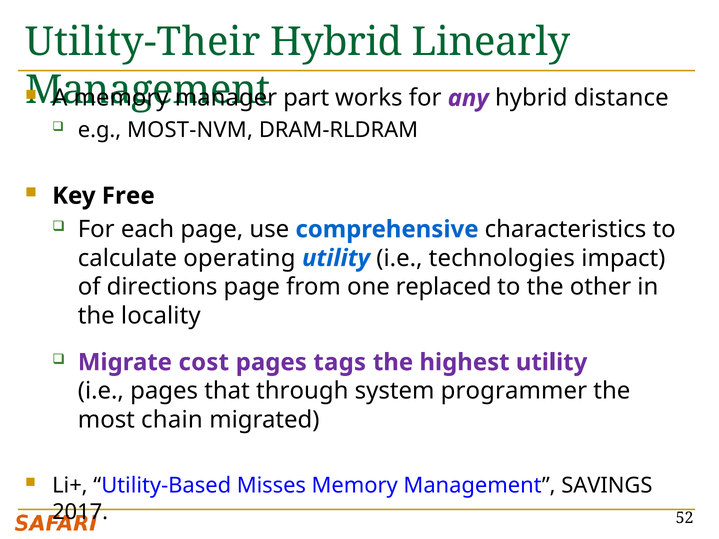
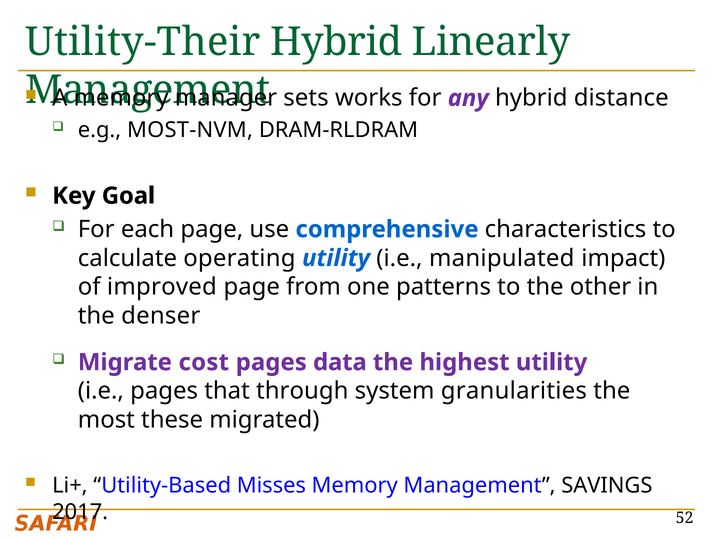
part: part -> sets (306, 98)
Free: Free -> Goal (128, 196)
technologies: technologies -> manipulated (502, 258)
directions: directions -> improved (162, 287)
replaced: replaced -> patterns (444, 287)
locality: locality -> denser (161, 316)
tags: tags -> data (340, 362)
programmer: programmer -> granularities (514, 391)
chain: chain -> these (172, 420)
